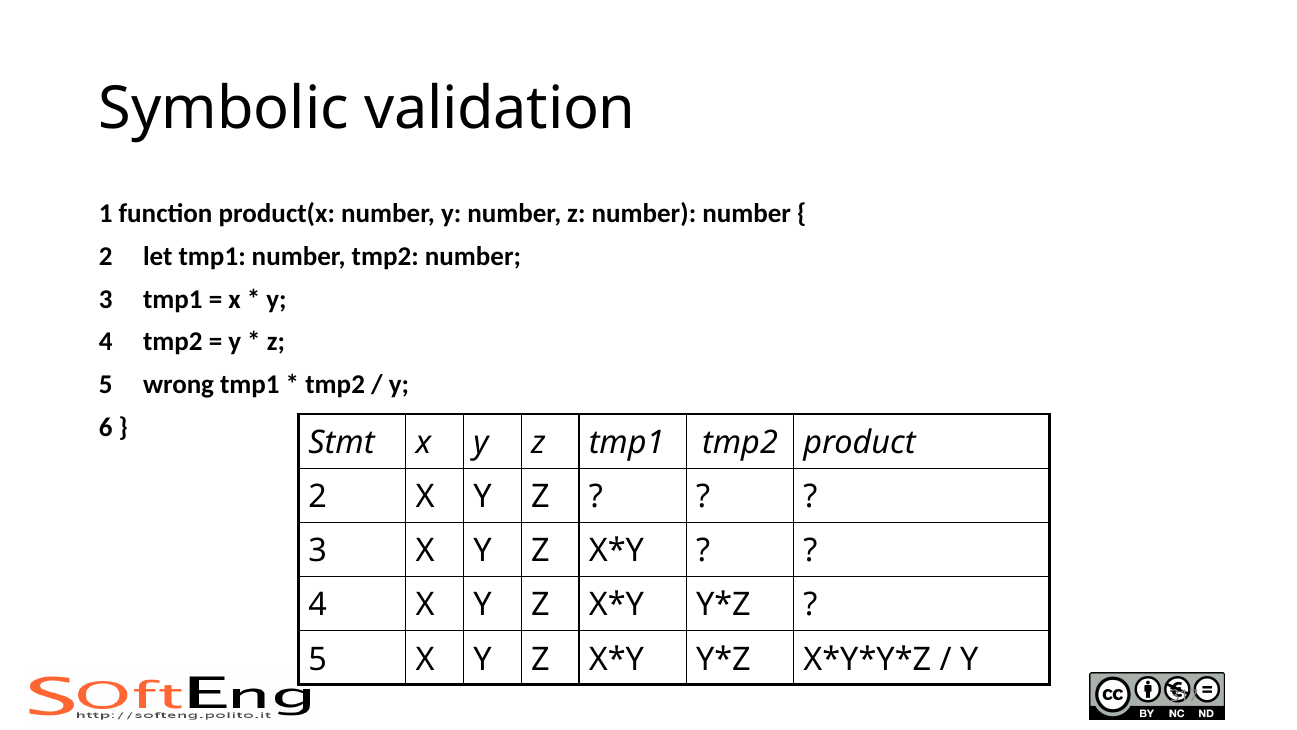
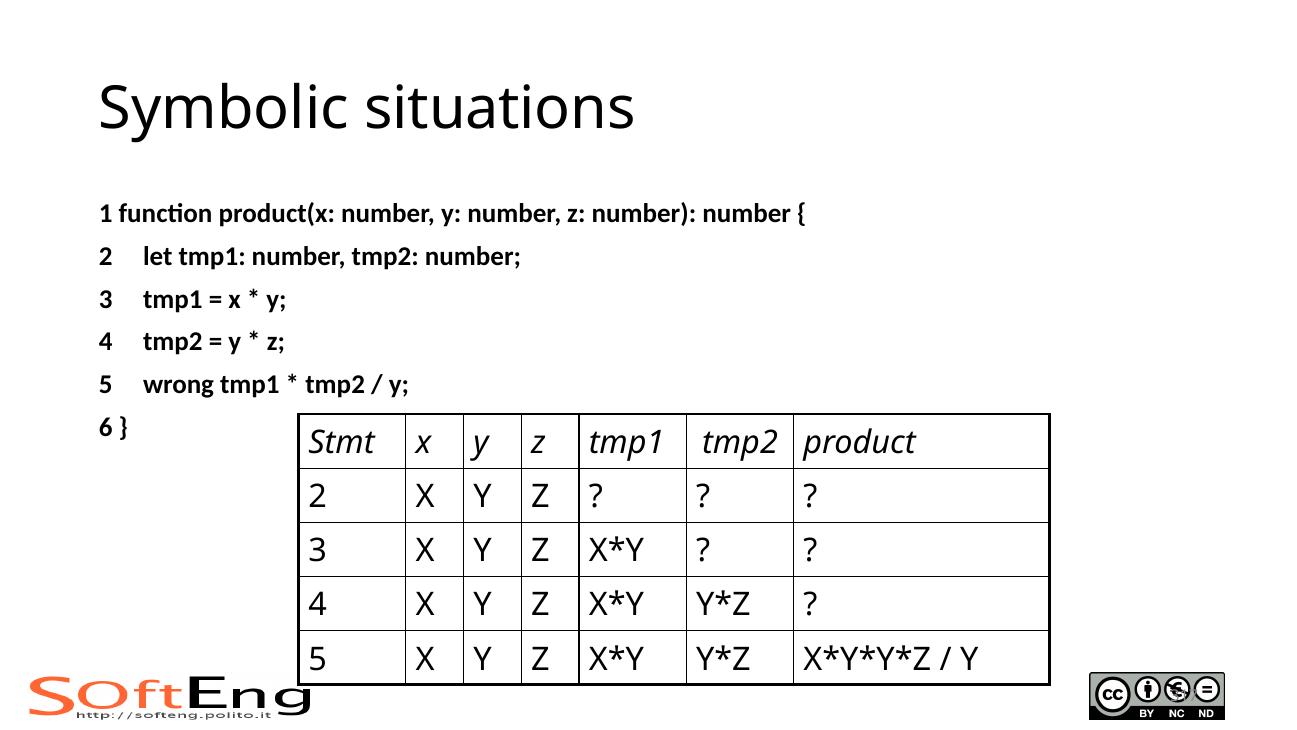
validation: validation -> situations (500, 109)
